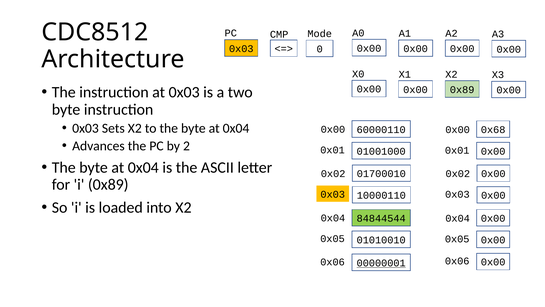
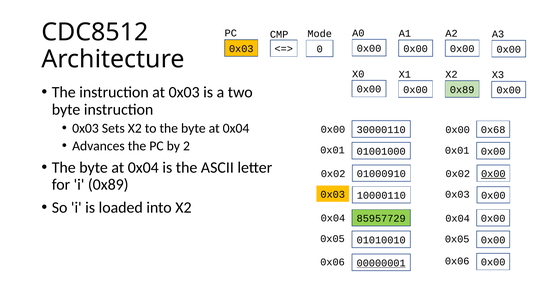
60000110: 60000110 -> 30000110 (381, 130)
01700010: 01700010 -> 01000910 (381, 174)
0x00 underline: none -> present (493, 174)
84844544: 84844544 -> 85957729 (381, 218)
